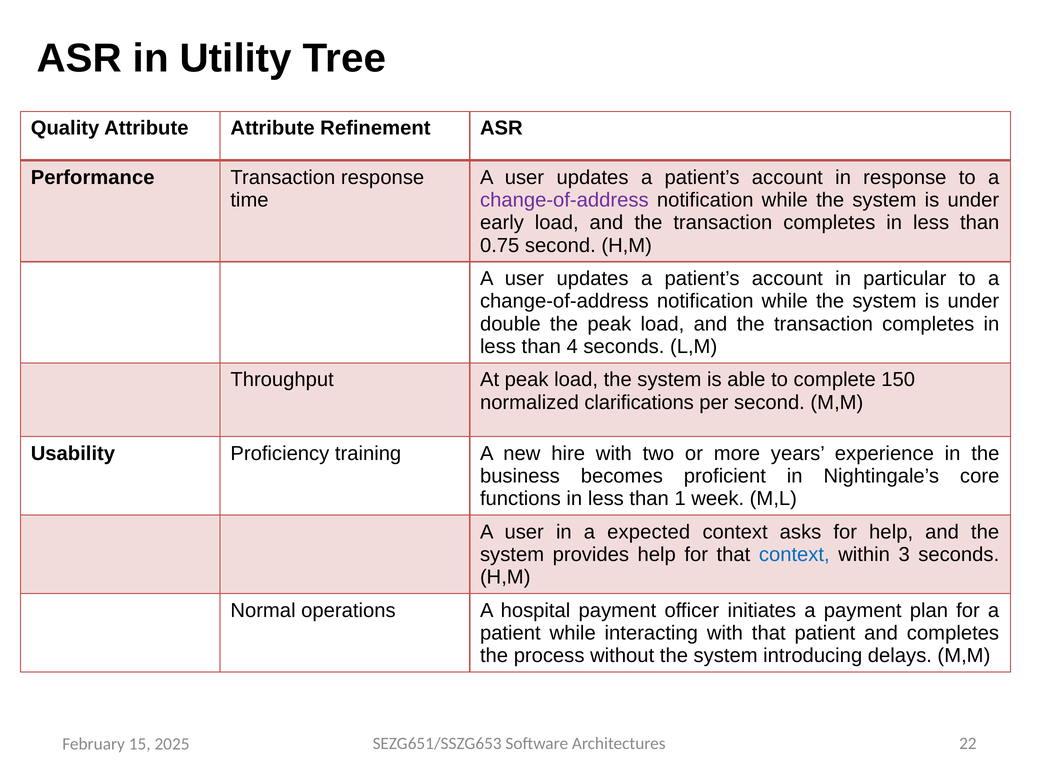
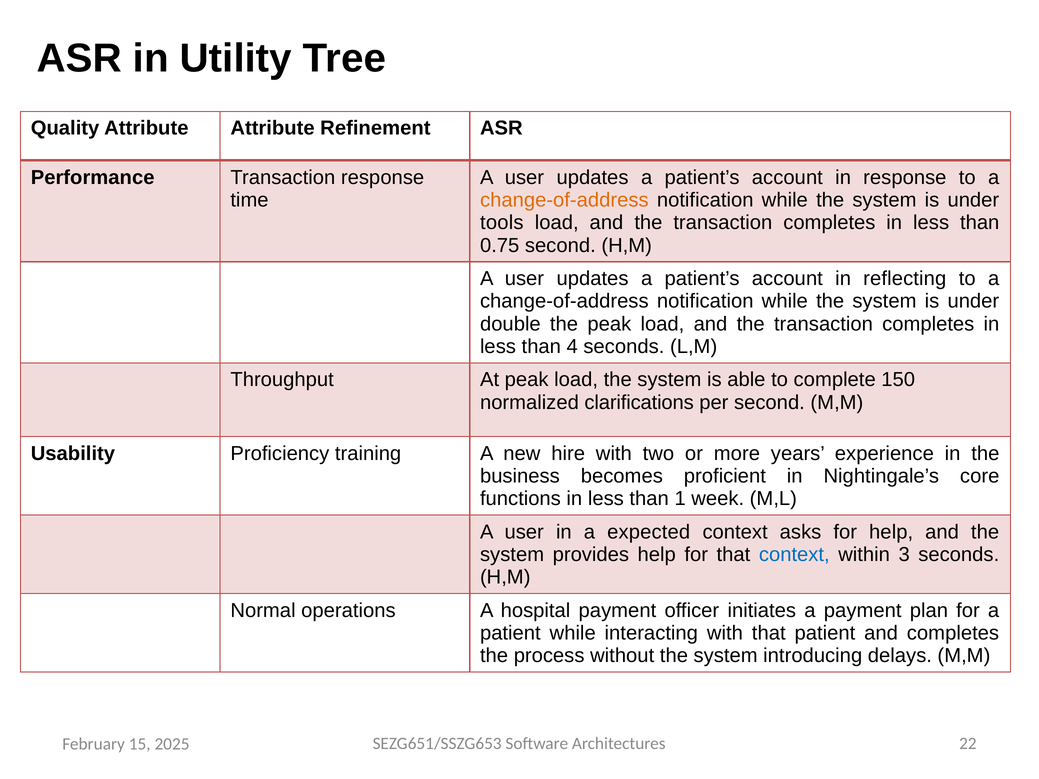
change-of-address colour: purple -> orange (564, 200)
early: early -> tools (502, 223)
particular: particular -> reflecting (905, 279)
